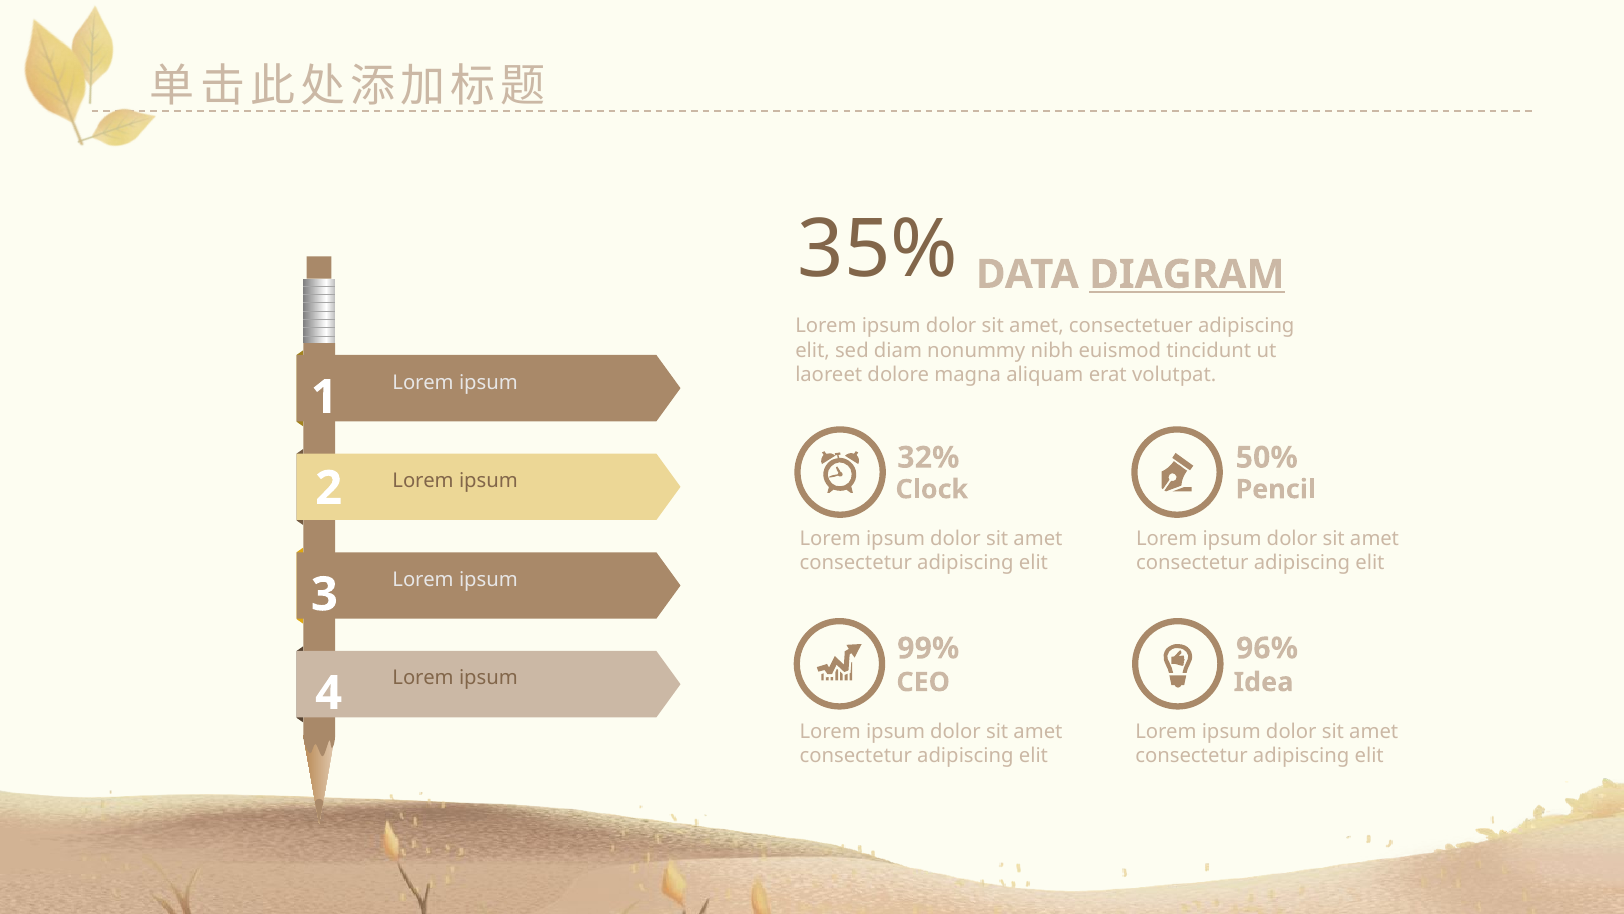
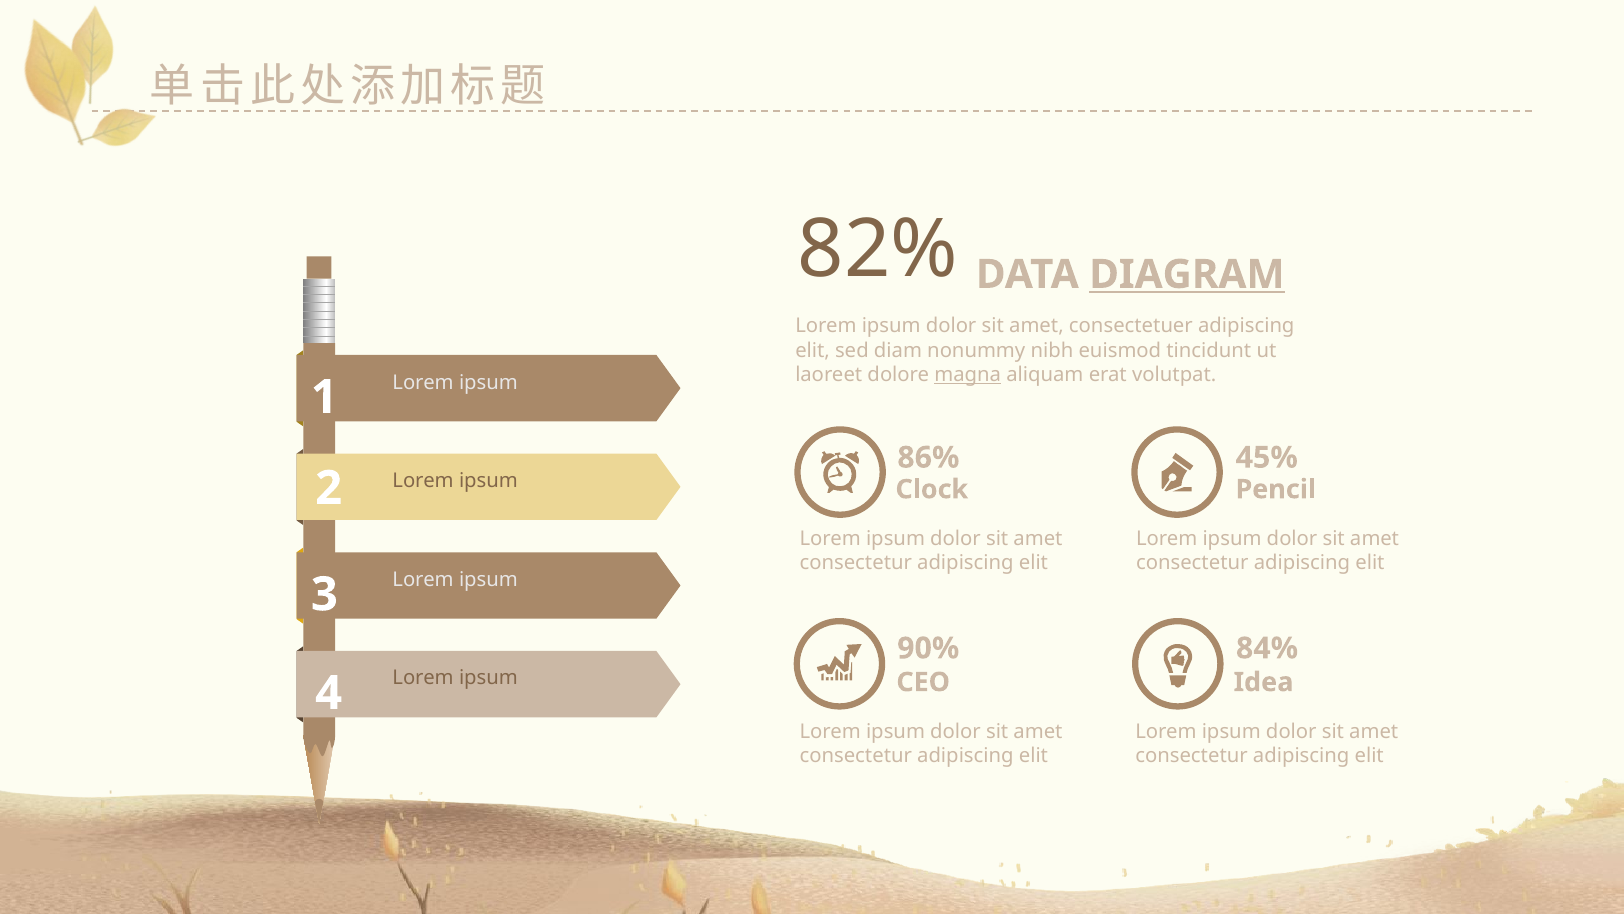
35%: 35% -> 82% (878, 250)
magna underline: none -> present (968, 375)
32%: 32% -> 86% (928, 457)
50%: 50% -> 45% (1267, 457)
99%: 99% -> 90% (928, 648)
96%: 96% -> 84% (1267, 648)
